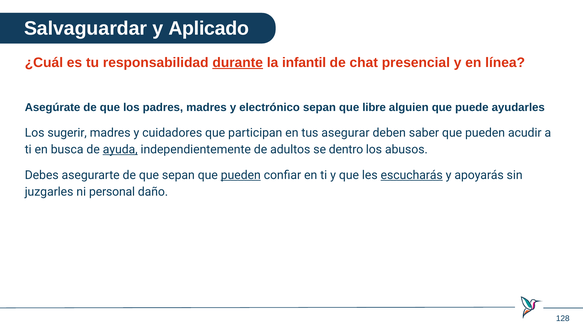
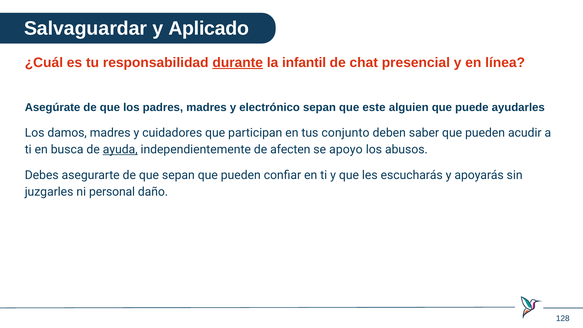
libre: libre -> este (374, 107)
sugerir: sugerir -> damos (67, 133)
asegurar: asegurar -> conjunto (345, 133)
adultos: adultos -> afecten (290, 149)
dentro: dentro -> apoyo (346, 149)
pueden underline: present -> none (241, 175)
escucharás underline: present -> none (412, 175)
